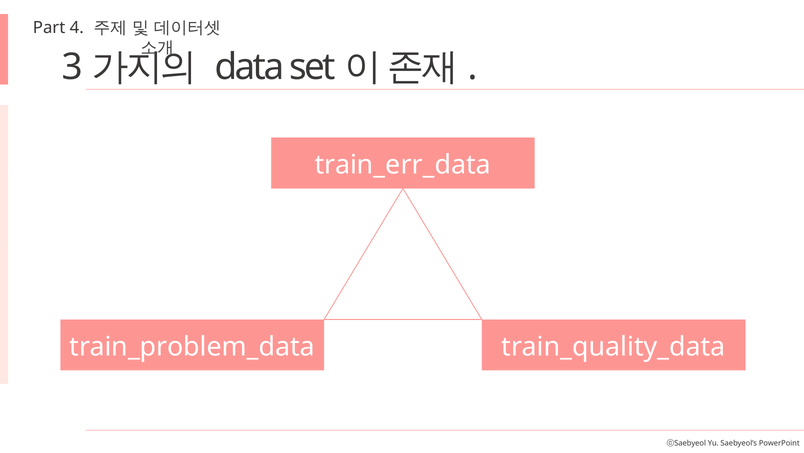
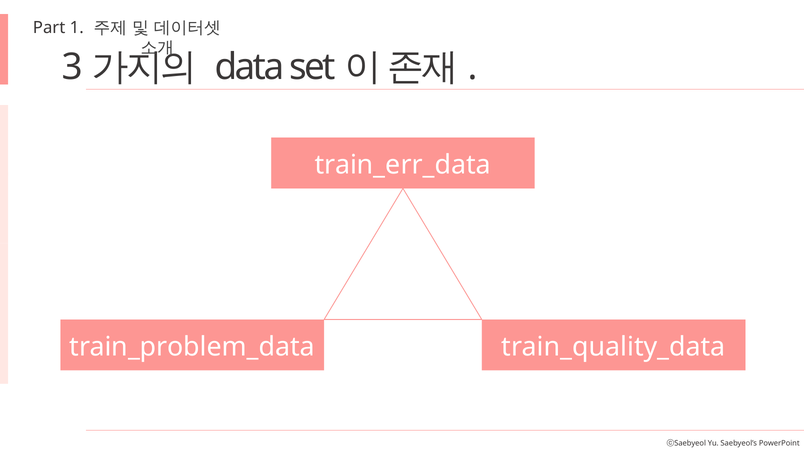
4: 4 -> 1 (77, 28)
